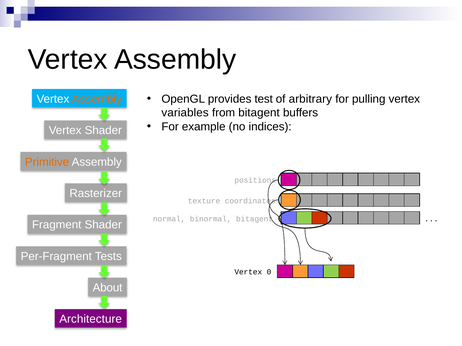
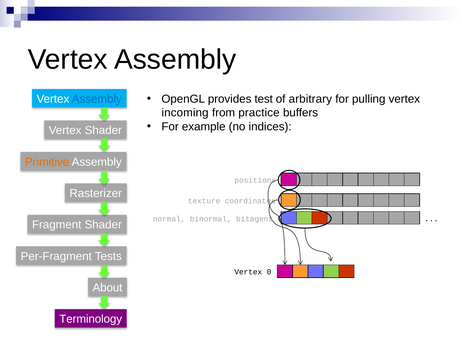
Assembly colour: orange -> blue (97, 99)
variables: variables -> incoming (185, 113)
from bitagent: bitagent -> practice (259, 113)
Architecture: Architecture -> Terminology (91, 320)
